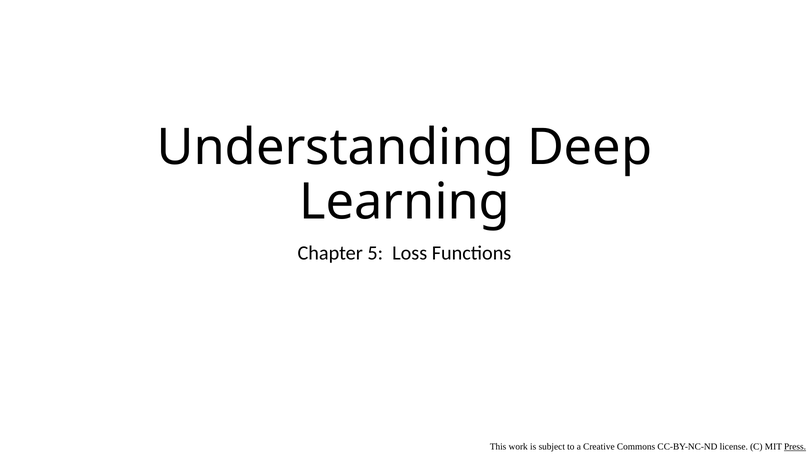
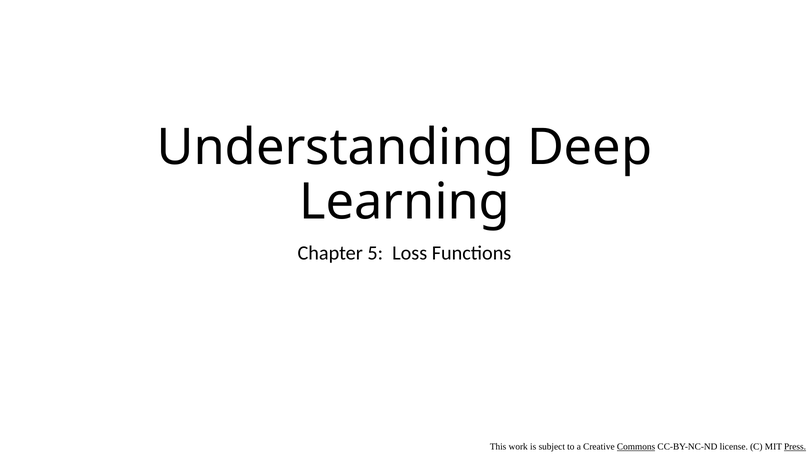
Commons underline: none -> present (636, 447)
